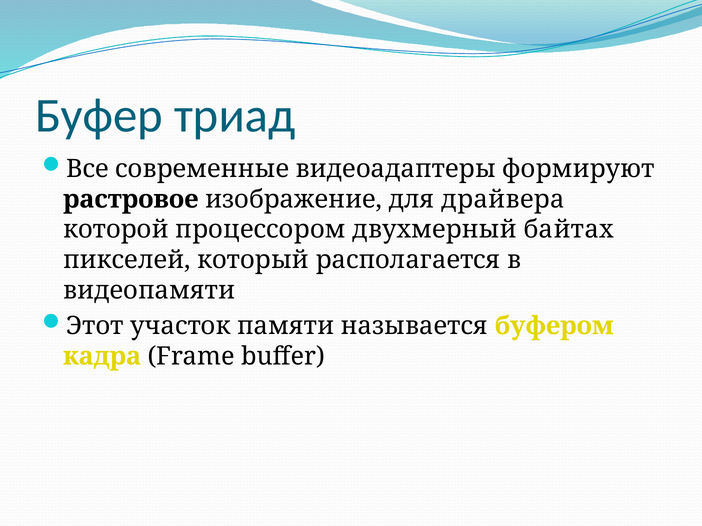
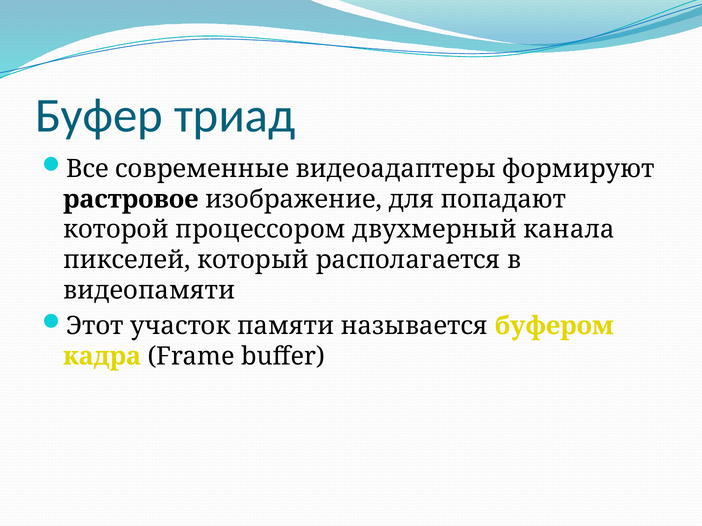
драйвера: драйвера -> попадают (503, 199)
байтах: байтах -> канала (569, 230)
